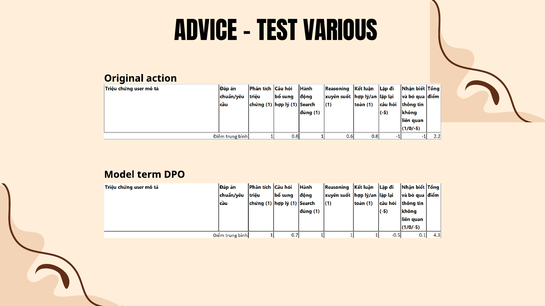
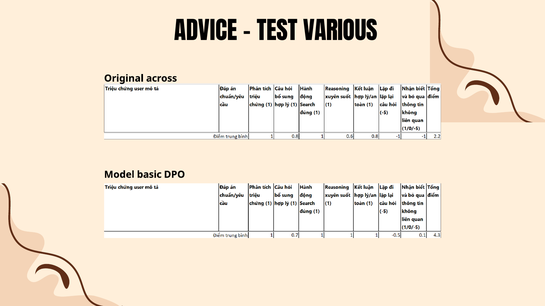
action: action -> across (162, 78)
term: term -> basic (149, 175)
